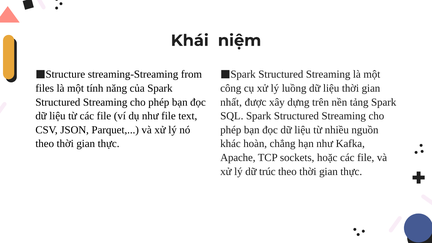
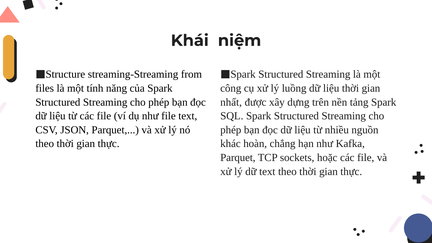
Apache: Apache -> Parquet (238, 158)
dữ trúc: trúc -> text (267, 171)
